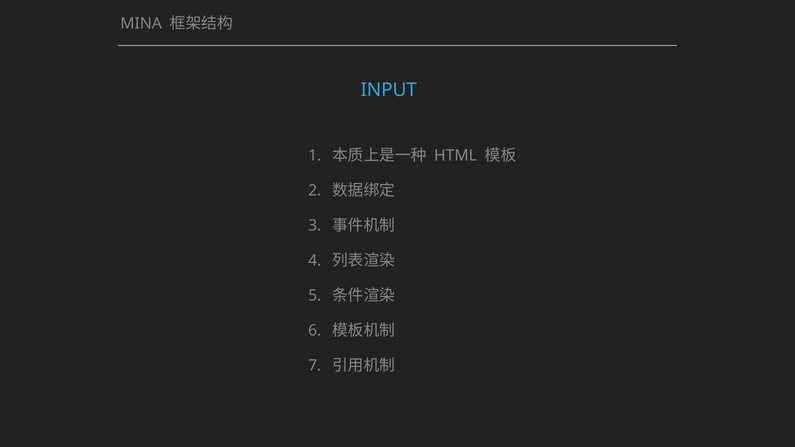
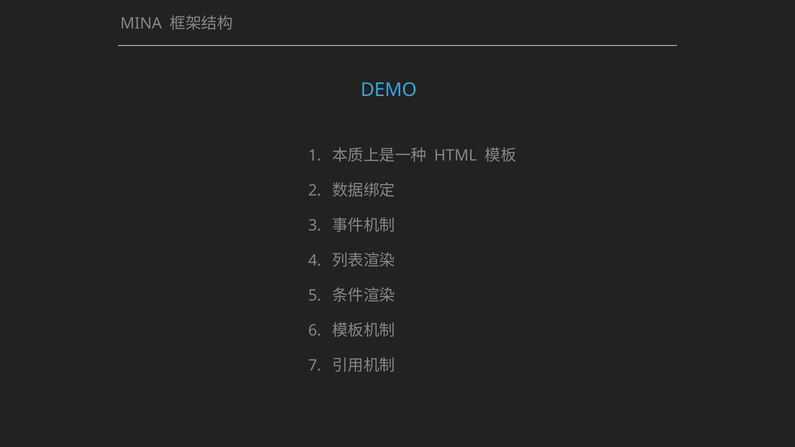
INPUT: INPUT -> DEMO (389, 90)
